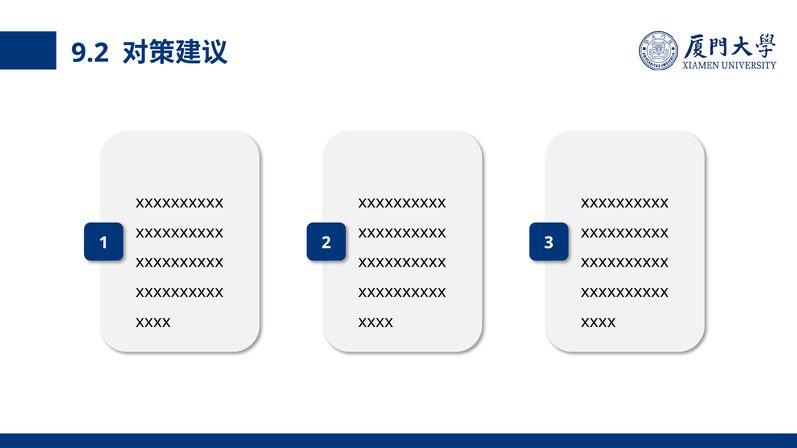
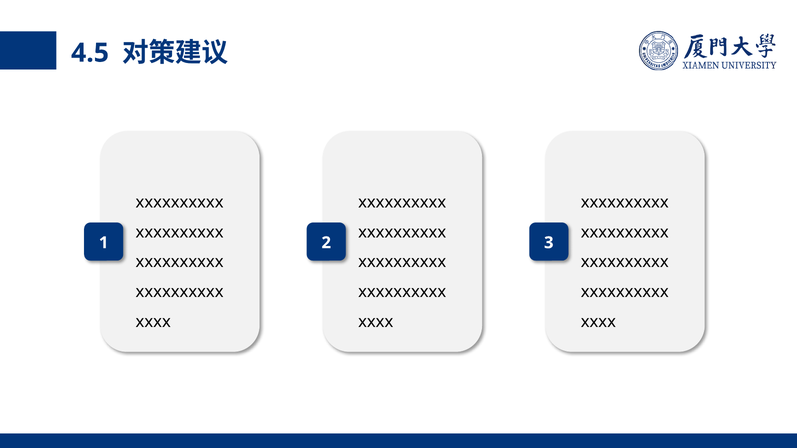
9.2: 9.2 -> 4.5 (90, 53)
